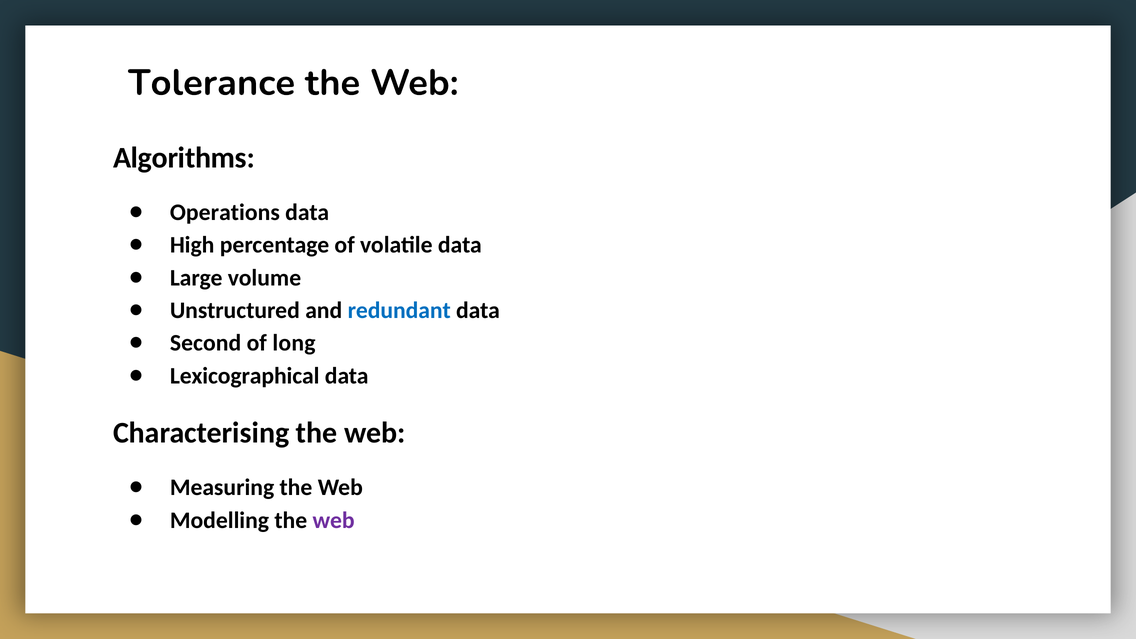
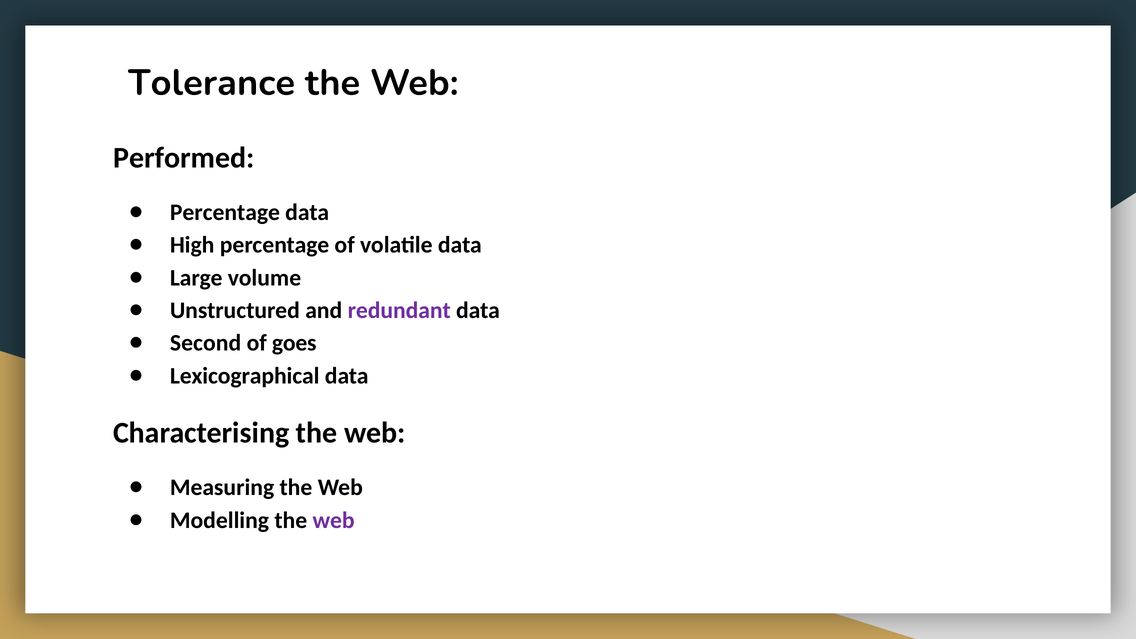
Algorithms: Algorithms -> Performed (184, 158)
Operations: Operations -> Percentage (225, 213)
redundant colour: blue -> purple (399, 310)
long: long -> goes (294, 343)
